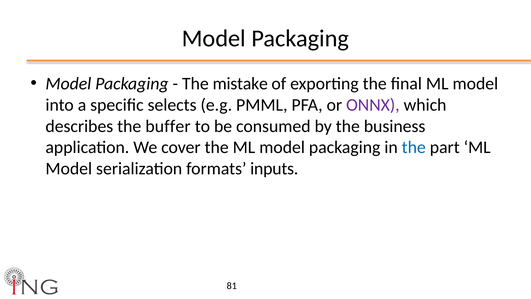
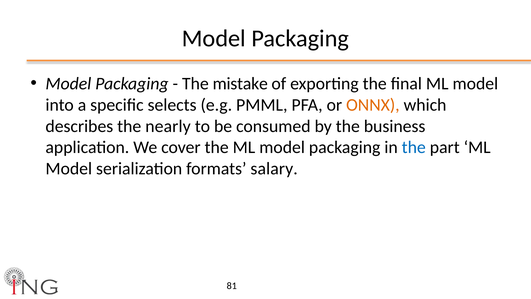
ONNX colour: purple -> orange (373, 105)
buffer: buffer -> nearly (168, 126)
inputs: inputs -> salary (274, 169)
